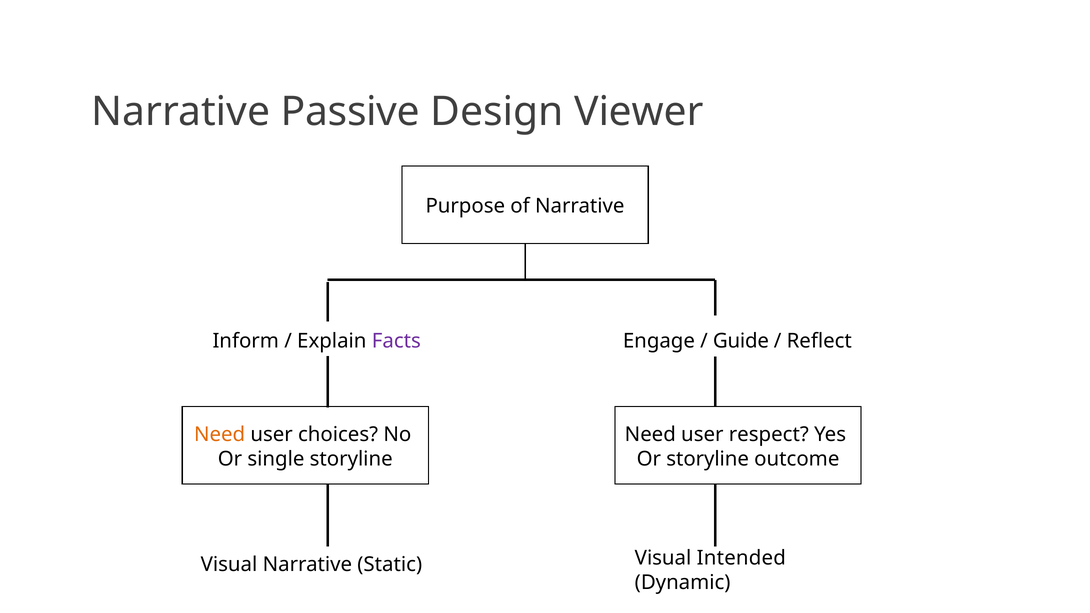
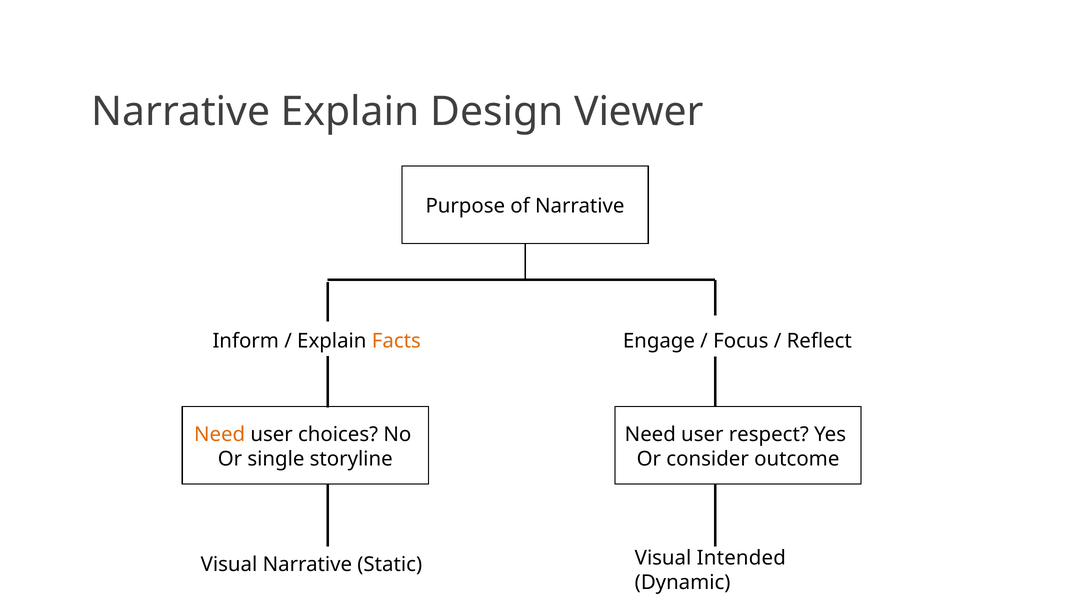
Narrative Passive: Passive -> Explain (350, 112)
Facts colour: purple -> orange (396, 341)
Guide: Guide -> Focus (741, 341)
Or storyline: storyline -> consider (708, 459)
